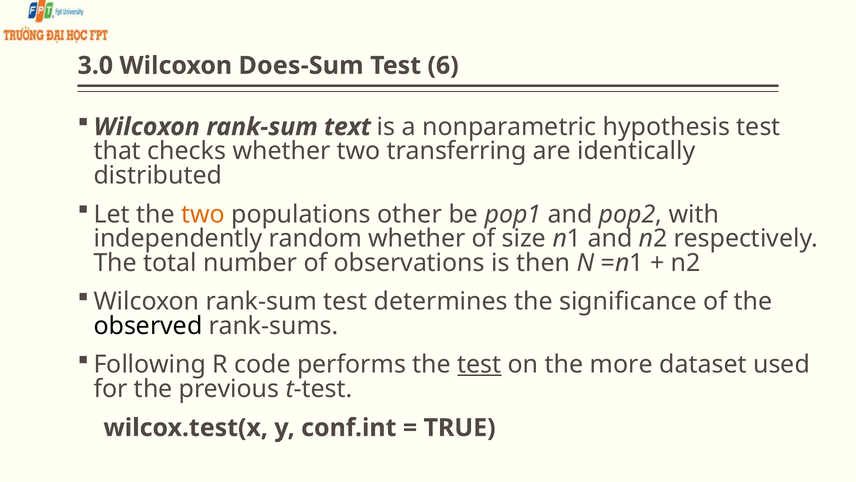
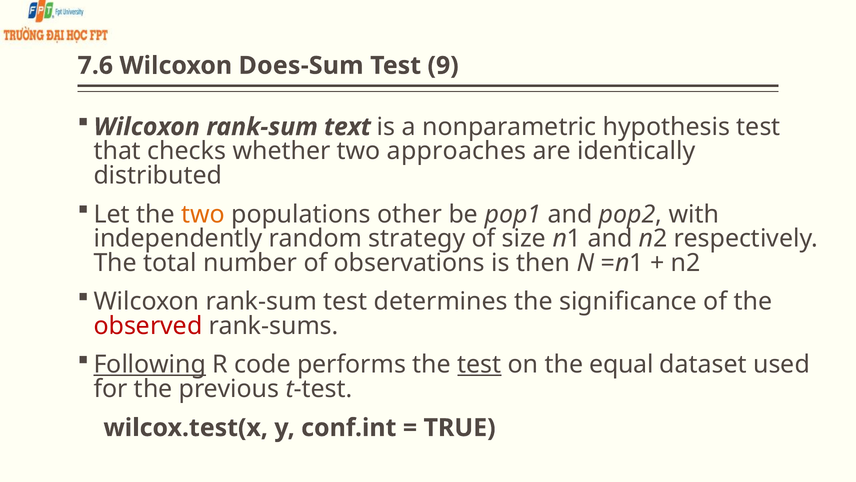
3.0: 3.0 -> 7.6 (95, 66)
6: 6 -> 9 (443, 66)
transferring: transferring -> approaches (457, 151)
random whether: whether -> strategy (417, 238)
observed colour: black -> red (148, 326)
Following underline: none -> present (150, 364)
more: more -> equal (621, 364)
